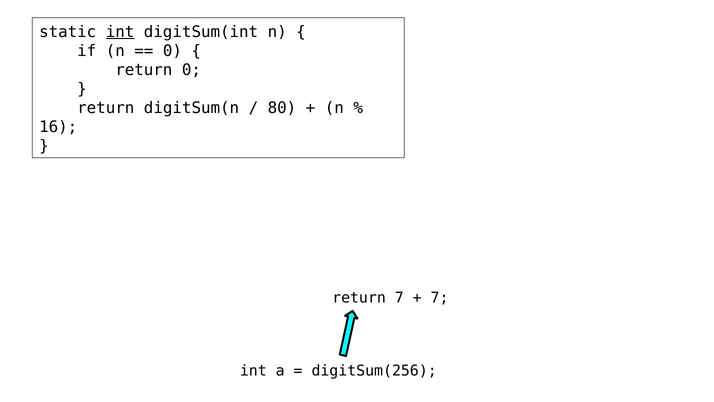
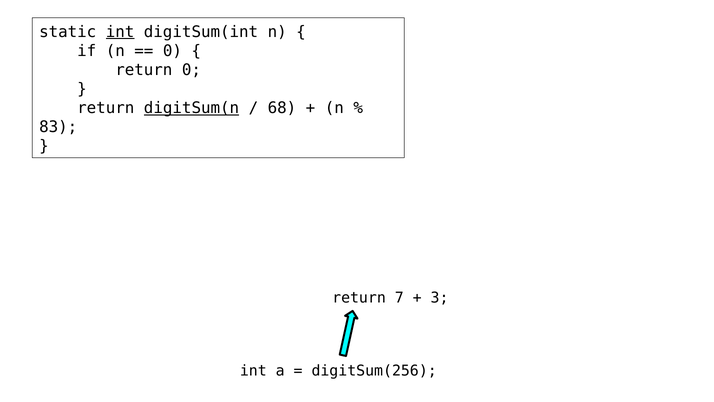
digitSum(n underline: none -> present (192, 108)
80: 80 -> 68 (282, 108)
16: 16 -> 83 (58, 127)
7: 7 -> 3 (440, 298)
